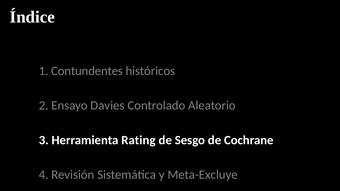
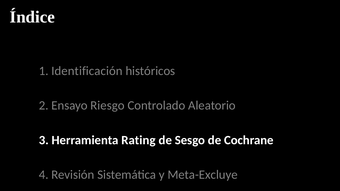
Contundentes: Contundentes -> Identificación (87, 71)
Davies: Davies -> Riesgo (107, 106)
